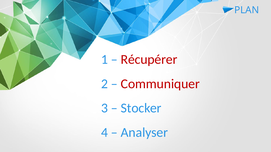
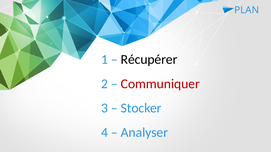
Récupérer colour: red -> black (149, 60)
